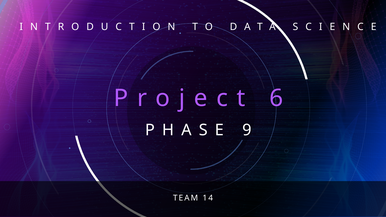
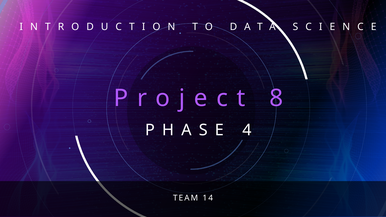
6: 6 -> 8 (276, 98)
9: 9 -> 4 (247, 130)
